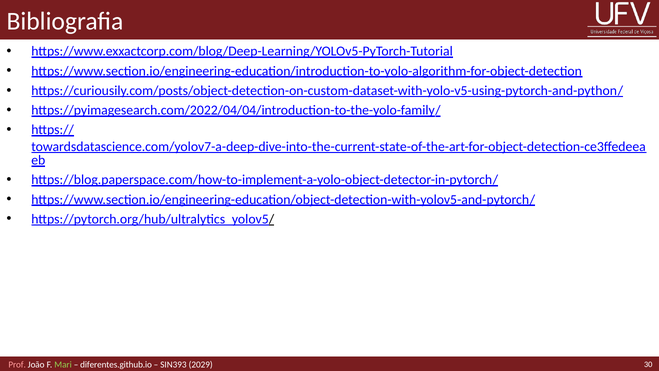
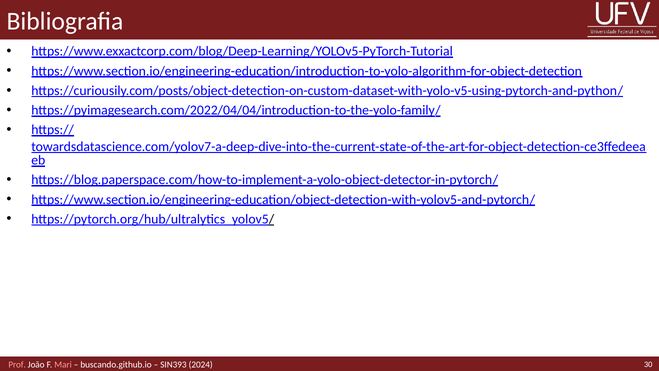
Mari colour: light green -> pink (63, 364)
diferentes.github.io: diferentes.github.io -> buscando.github.io (116, 364)
2029: 2029 -> 2024 (201, 364)
